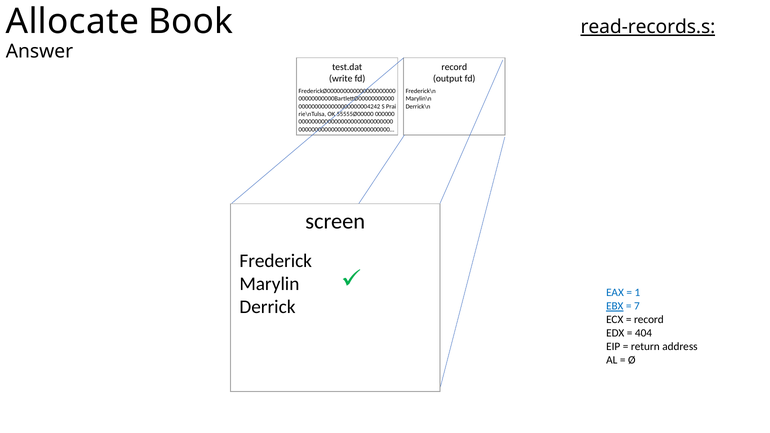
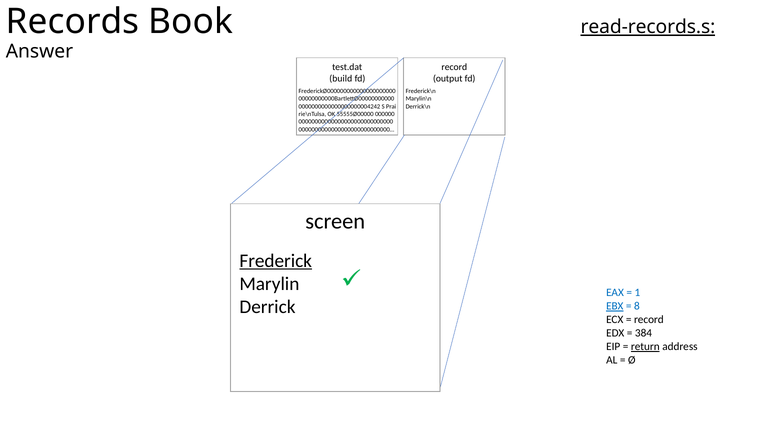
Allocate: Allocate -> Records (73, 22)
write: write -> build (341, 79)
Frederick underline: none -> present (276, 261)
7: 7 -> 8 (637, 306)
404: 404 -> 384 (643, 333)
return underline: none -> present (645, 347)
